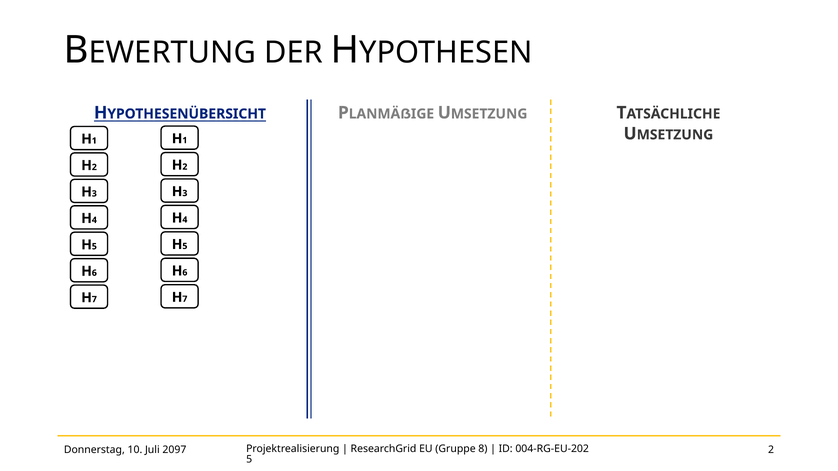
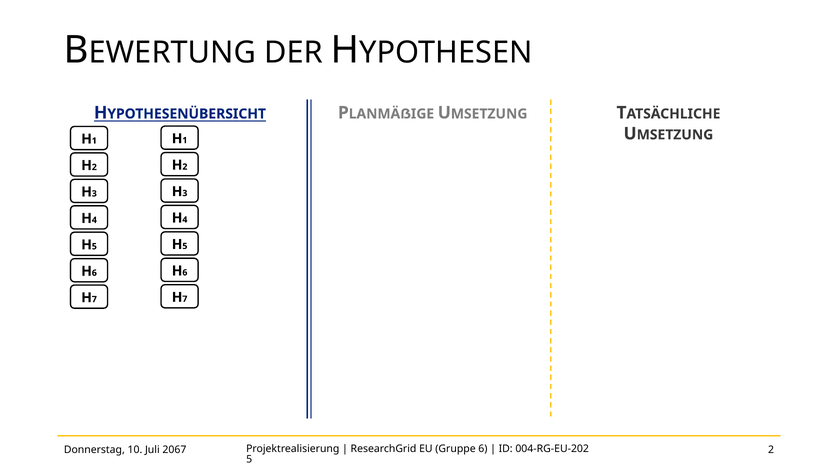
Gruppe 8: 8 -> 6 (483, 449)
2097: 2097 -> 2067 (174, 450)
